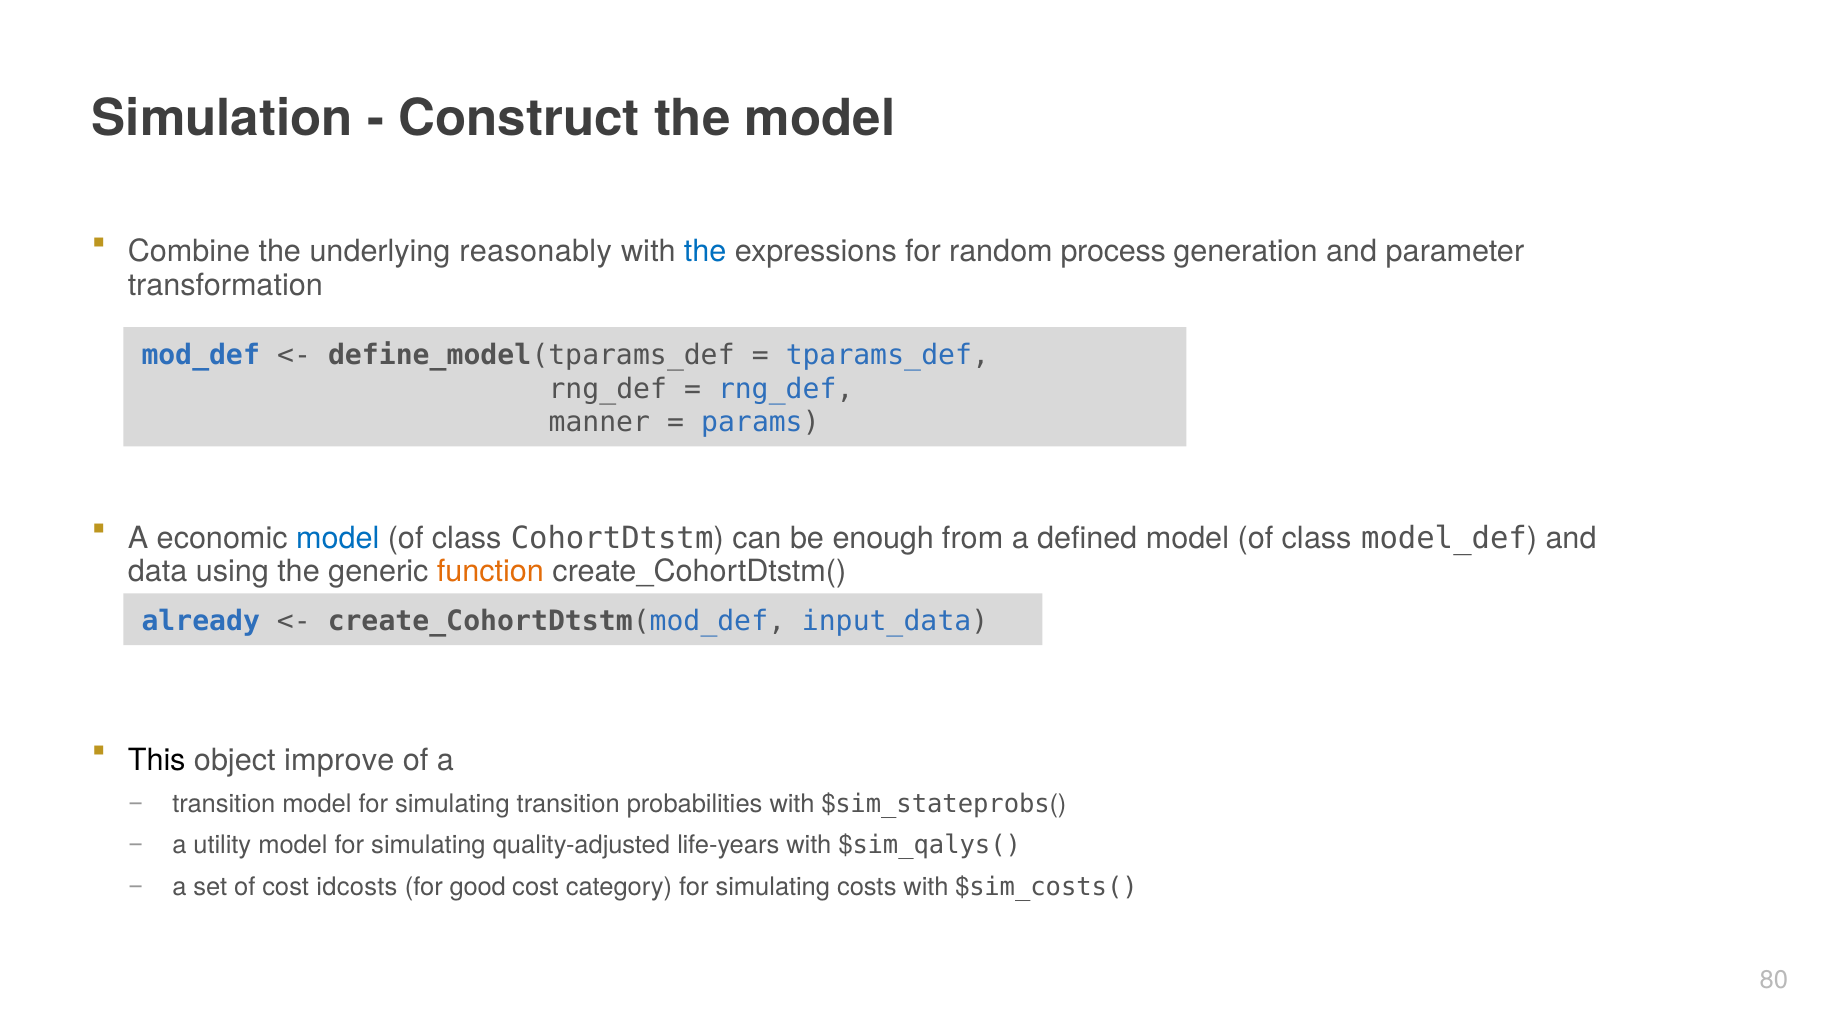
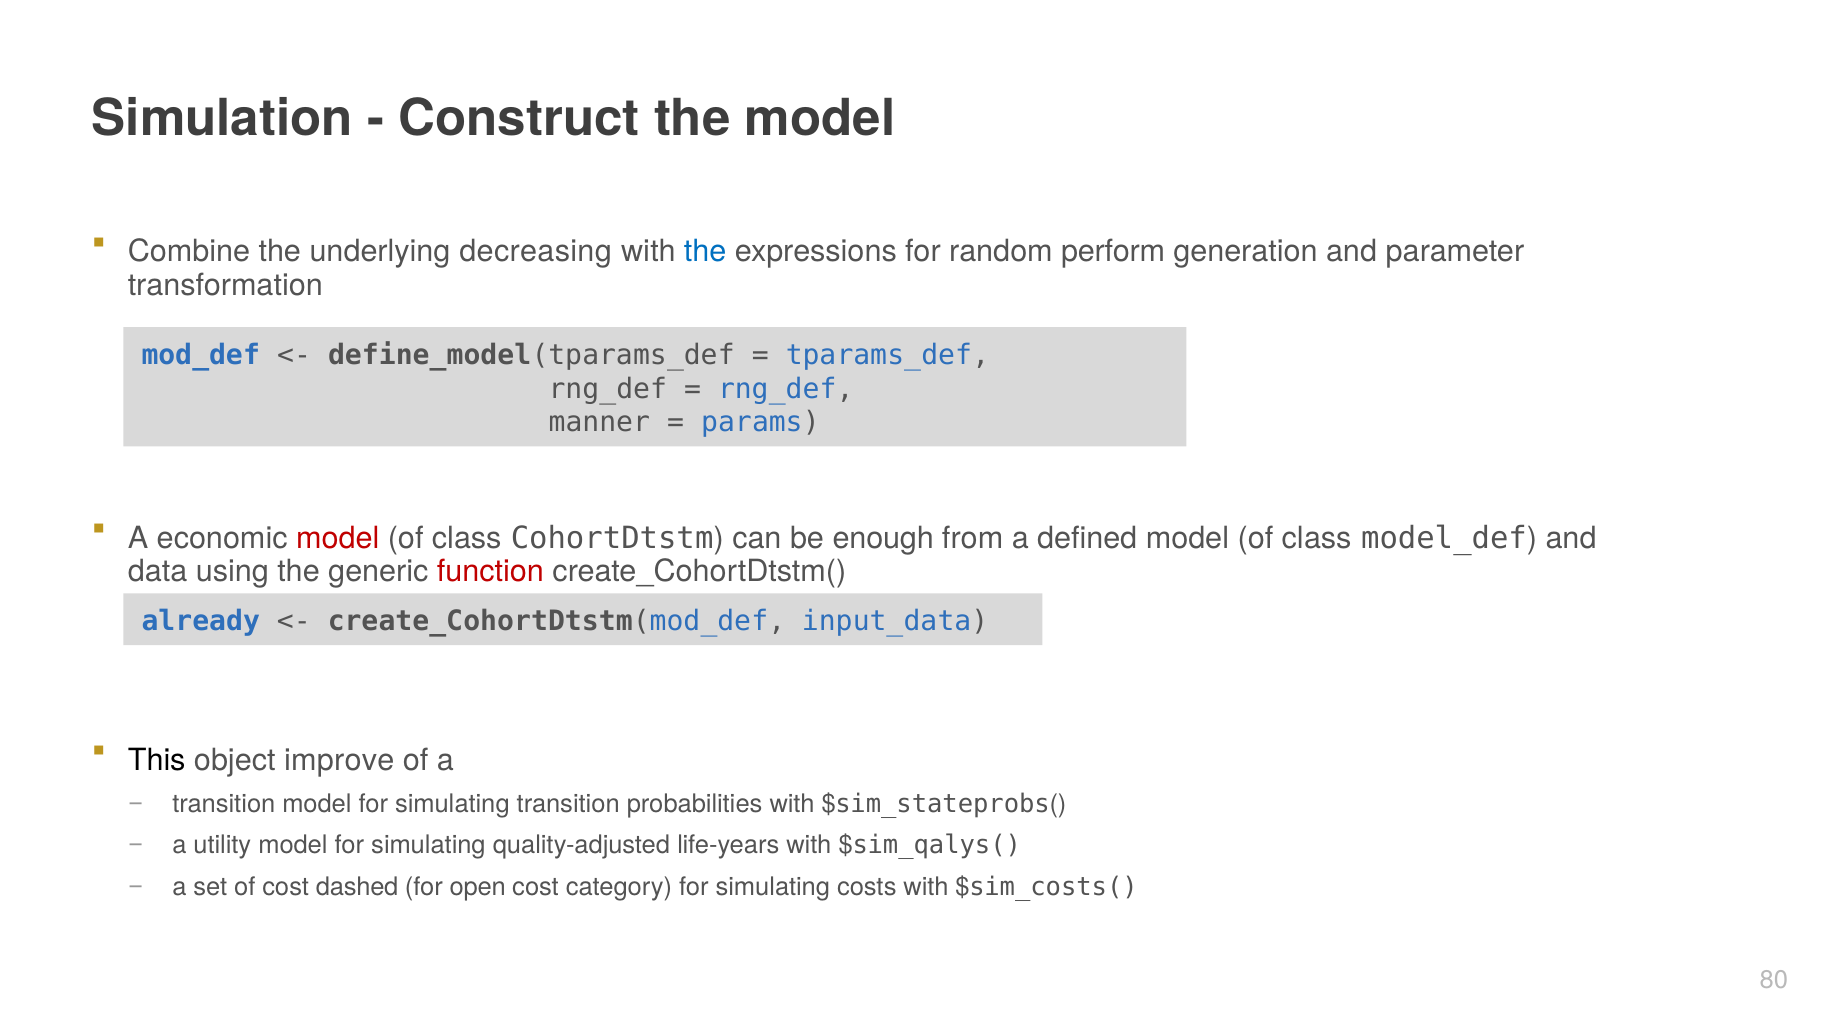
reasonably: reasonably -> decreasing (536, 252)
process: process -> perform (1113, 252)
model colour: blue -> red (338, 538)
function colour: orange -> red (490, 571)
idcosts: idcosts -> dashed (357, 887)
good: good -> open (478, 887)
